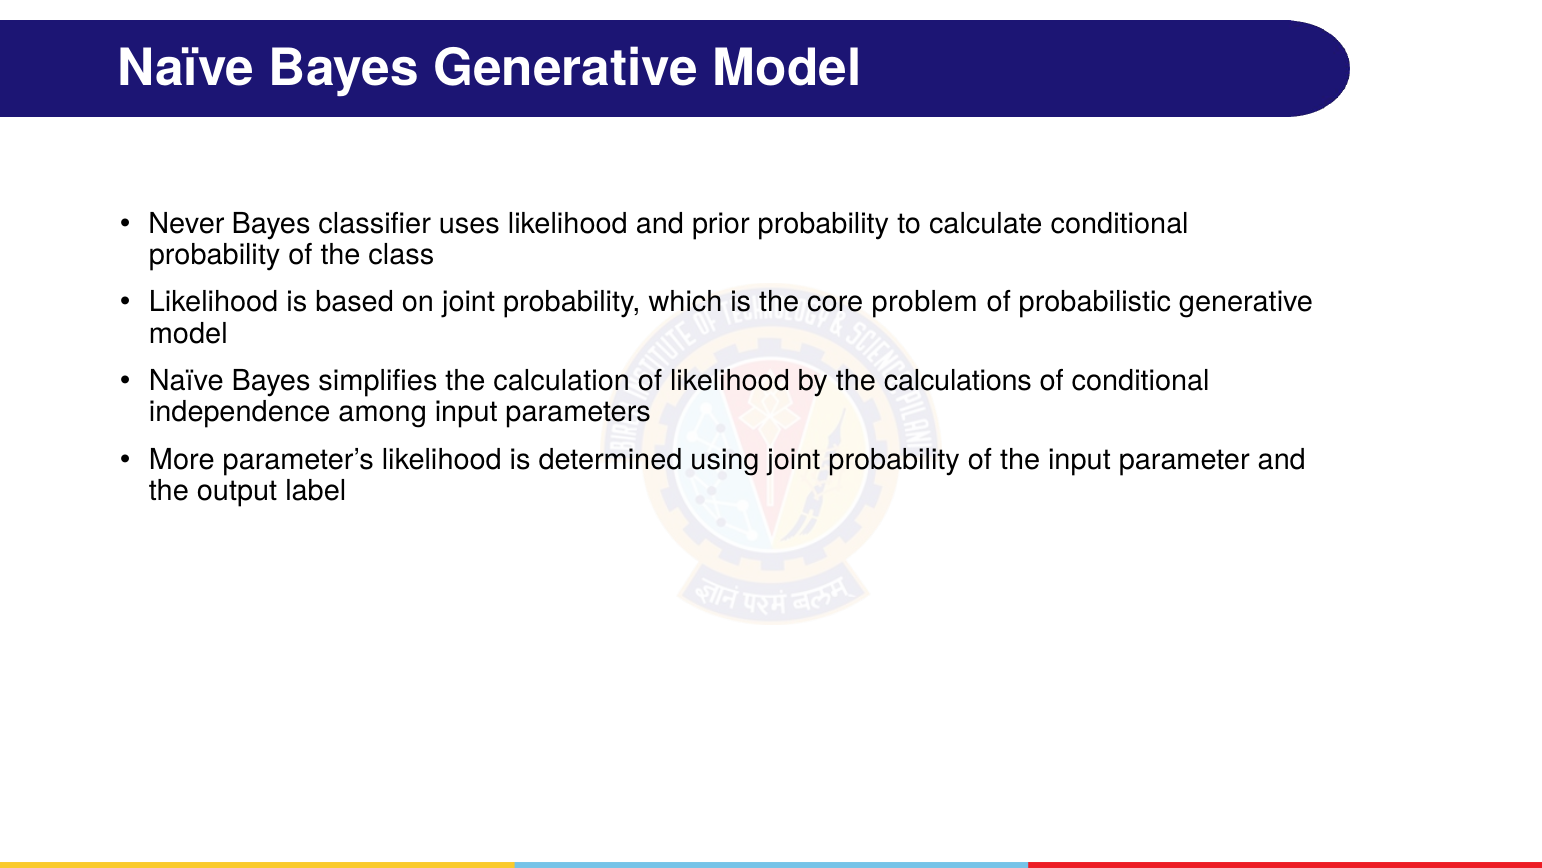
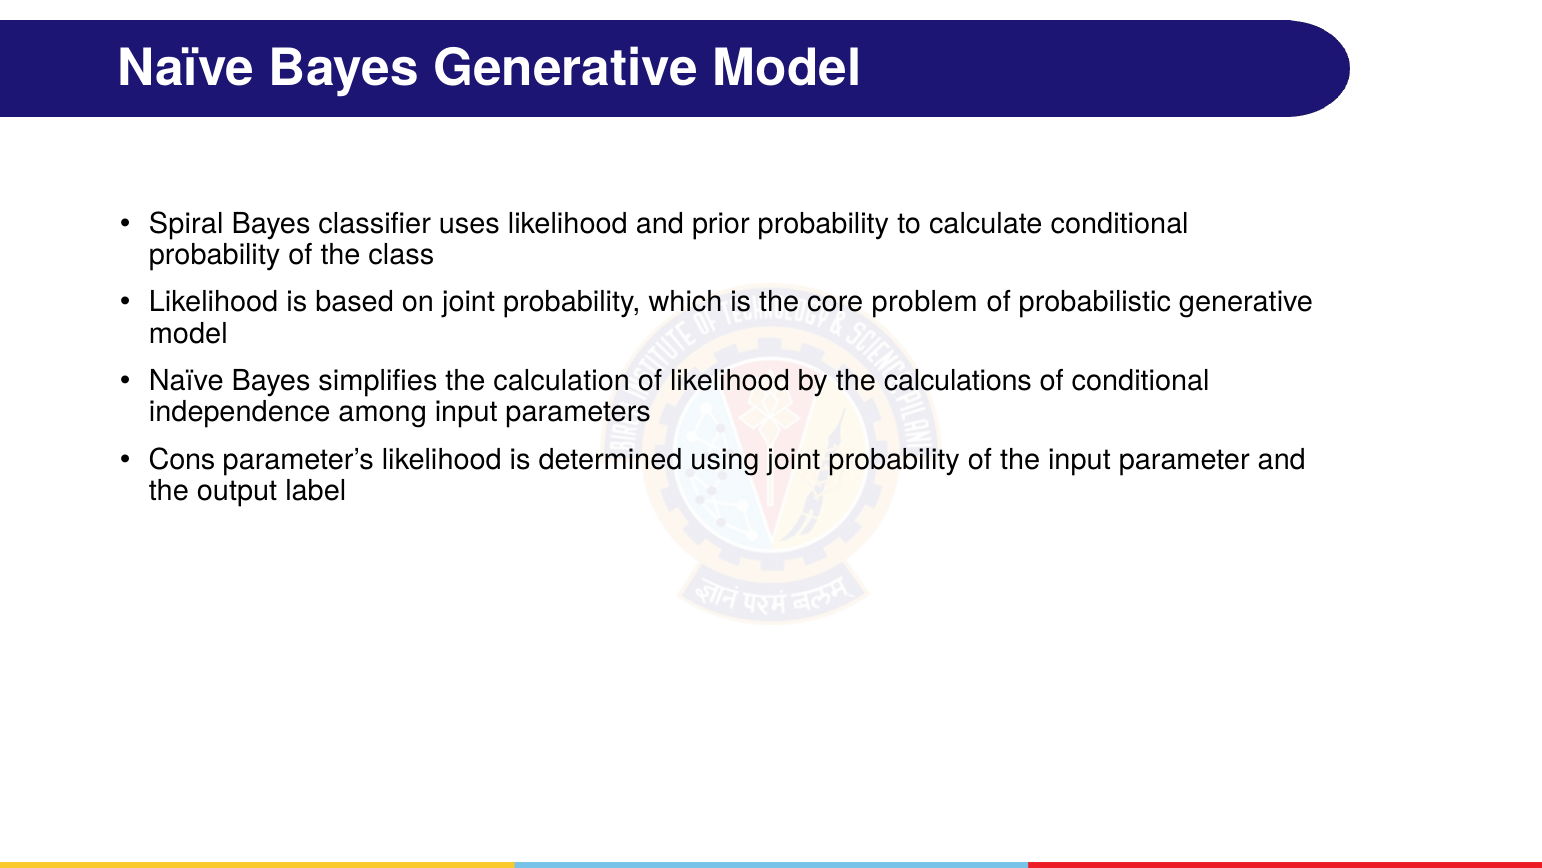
Never: Never -> Spiral (186, 224)
More: More -> Cons (182, 459)
